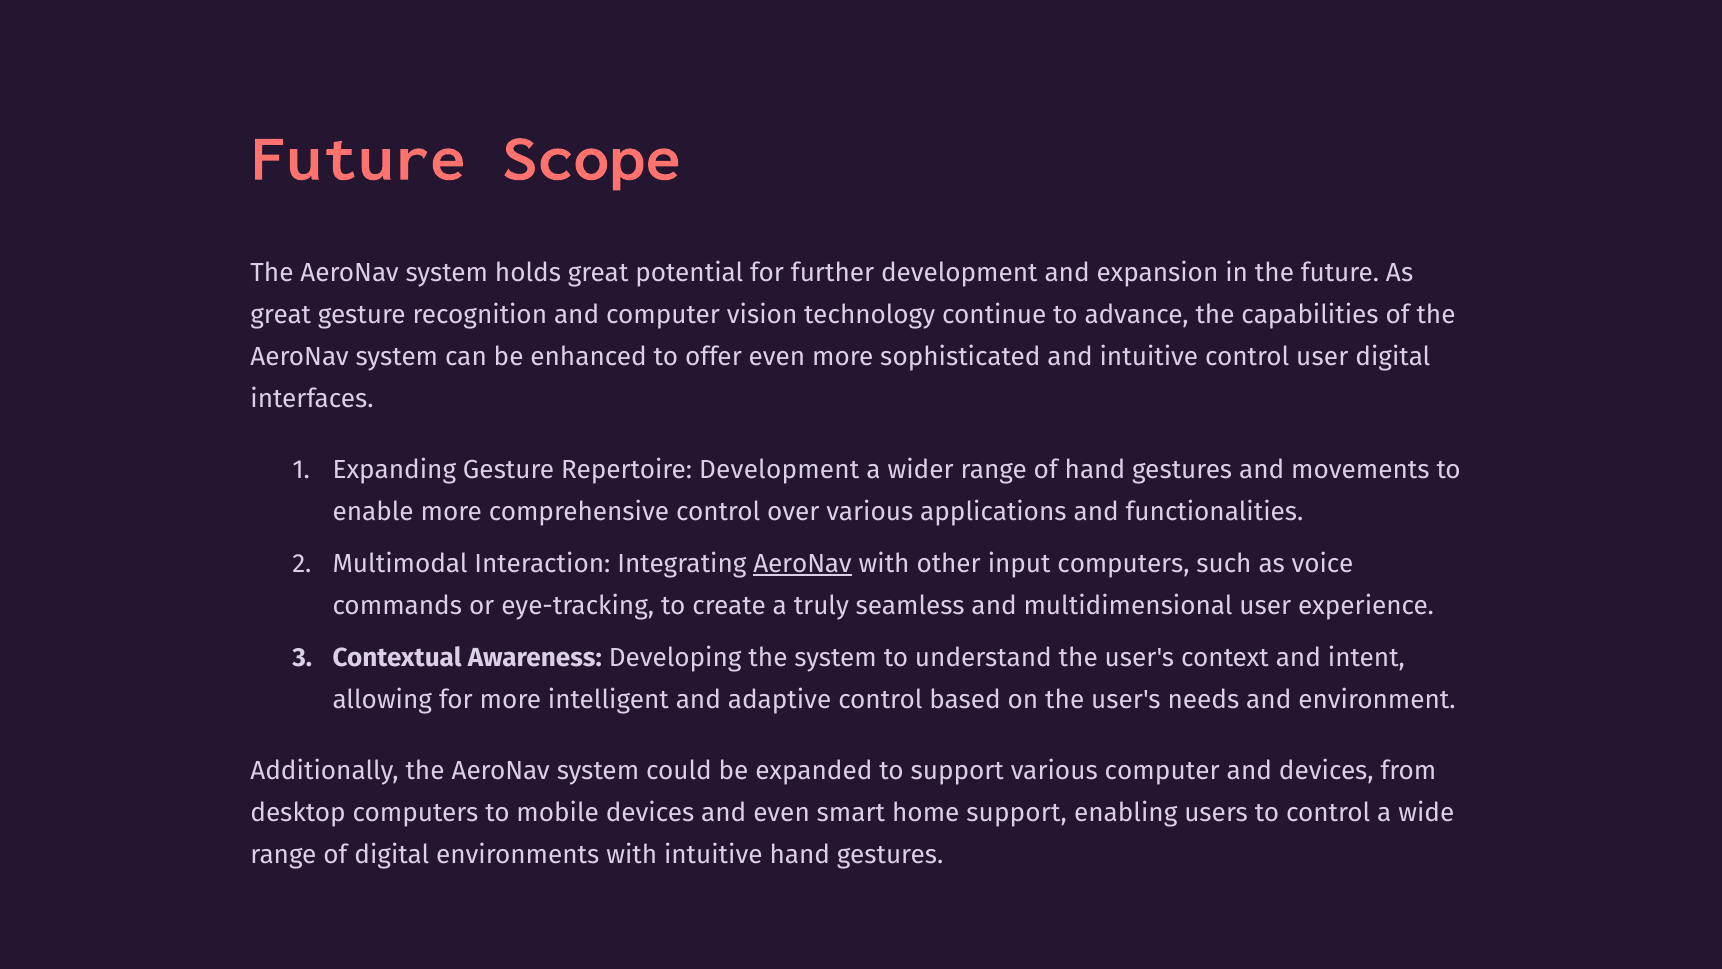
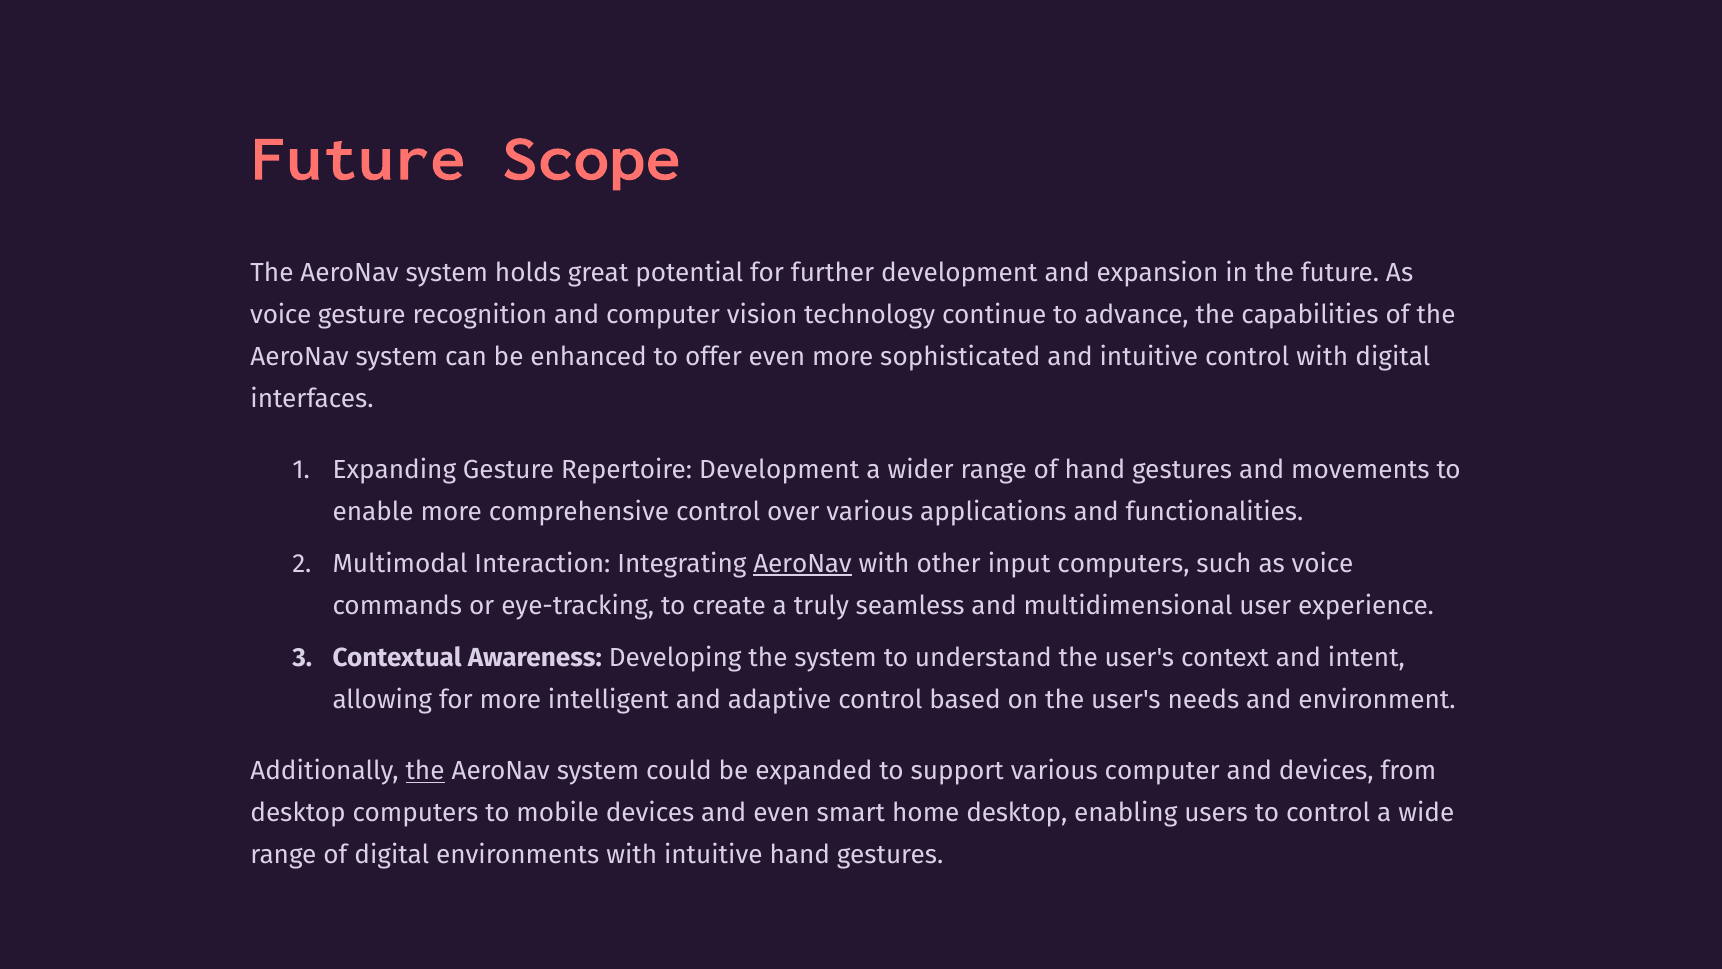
great: great -> voice (281, 315)
control user: user -> with (1322, 356)
the underline: none -> present (425, 771)
home support: support -> desktop (1017, 813)
